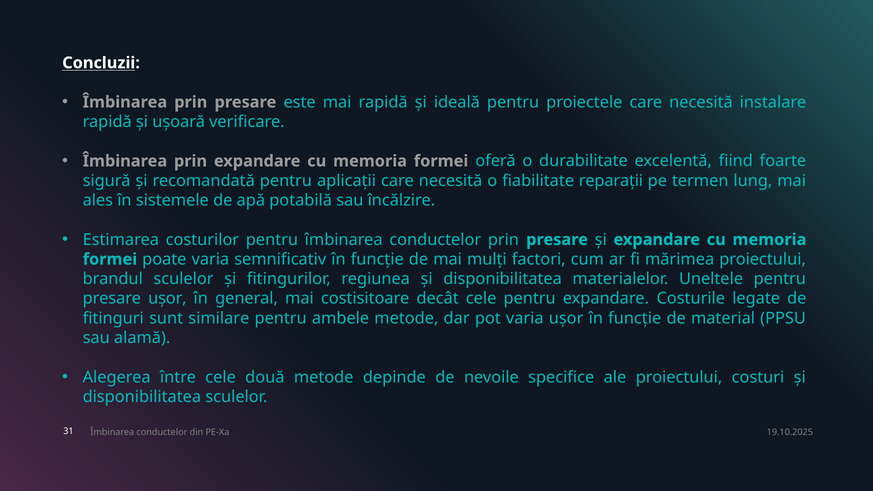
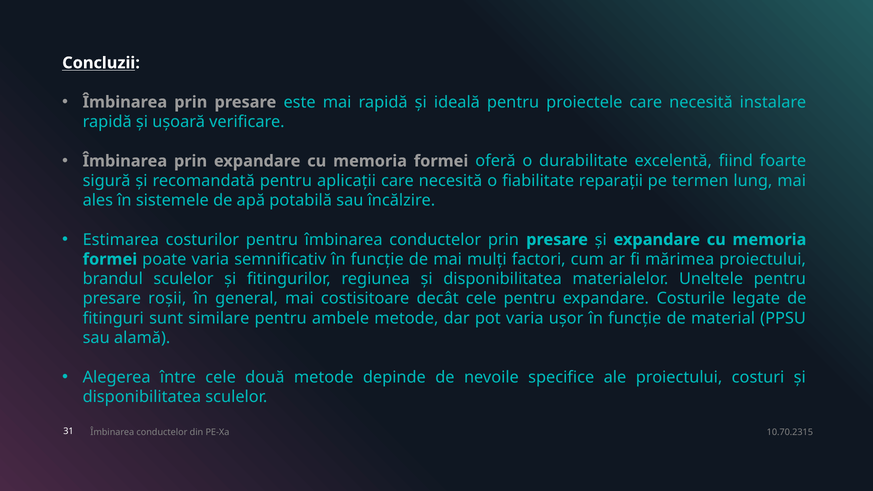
presare ușor: ușor -> roșii (167, 299)
19.10.2025: 19.10.2025 -> 10.70.2315 (790, 432)
